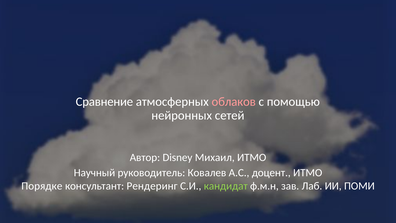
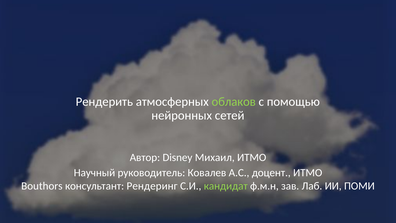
Сравнение: Сравнение -> Рендерить (104, 102)
облаков colour: pink -> light green (234, 102)
Порядке: Порядке -> Bouthors (42, 186)
